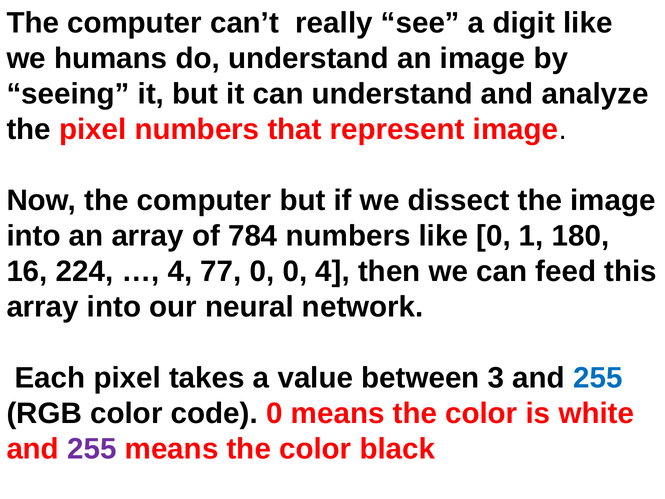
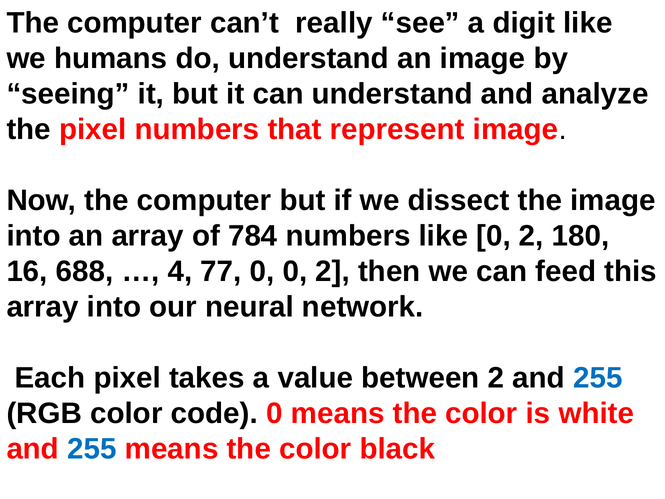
like 0 1: 1 -> 2 (531, 236)
224: 224 -> 688 (85, 271)
0 0 4: 4 -> 2 (333, 271)
between 3: 3 -> 2 (496, 378)
255 colour: purple -> blue (92, 449)
